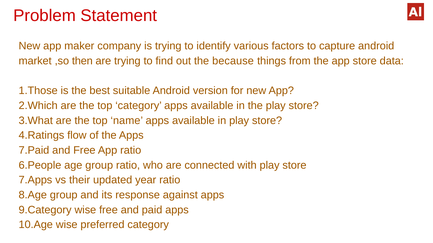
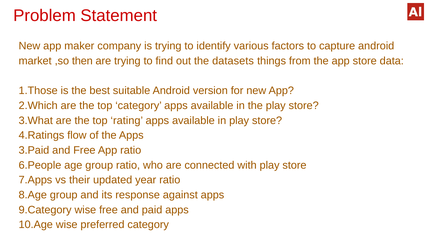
because: because -> datasets (233, 61)
name: name -> rating (127, 121)
7.Paid: 7.Paid -> 3.Paid (34, 151)
